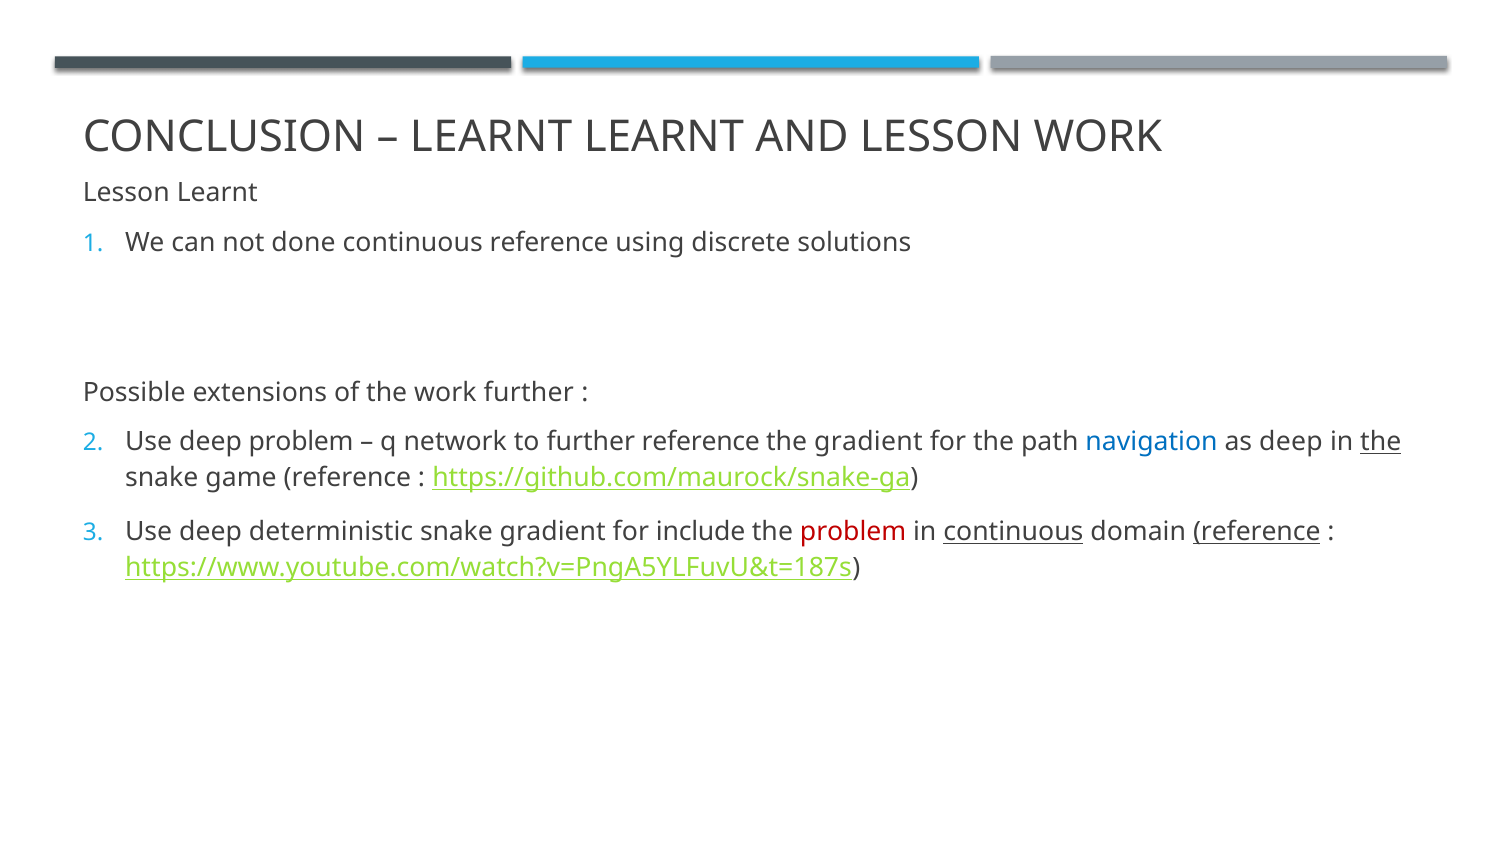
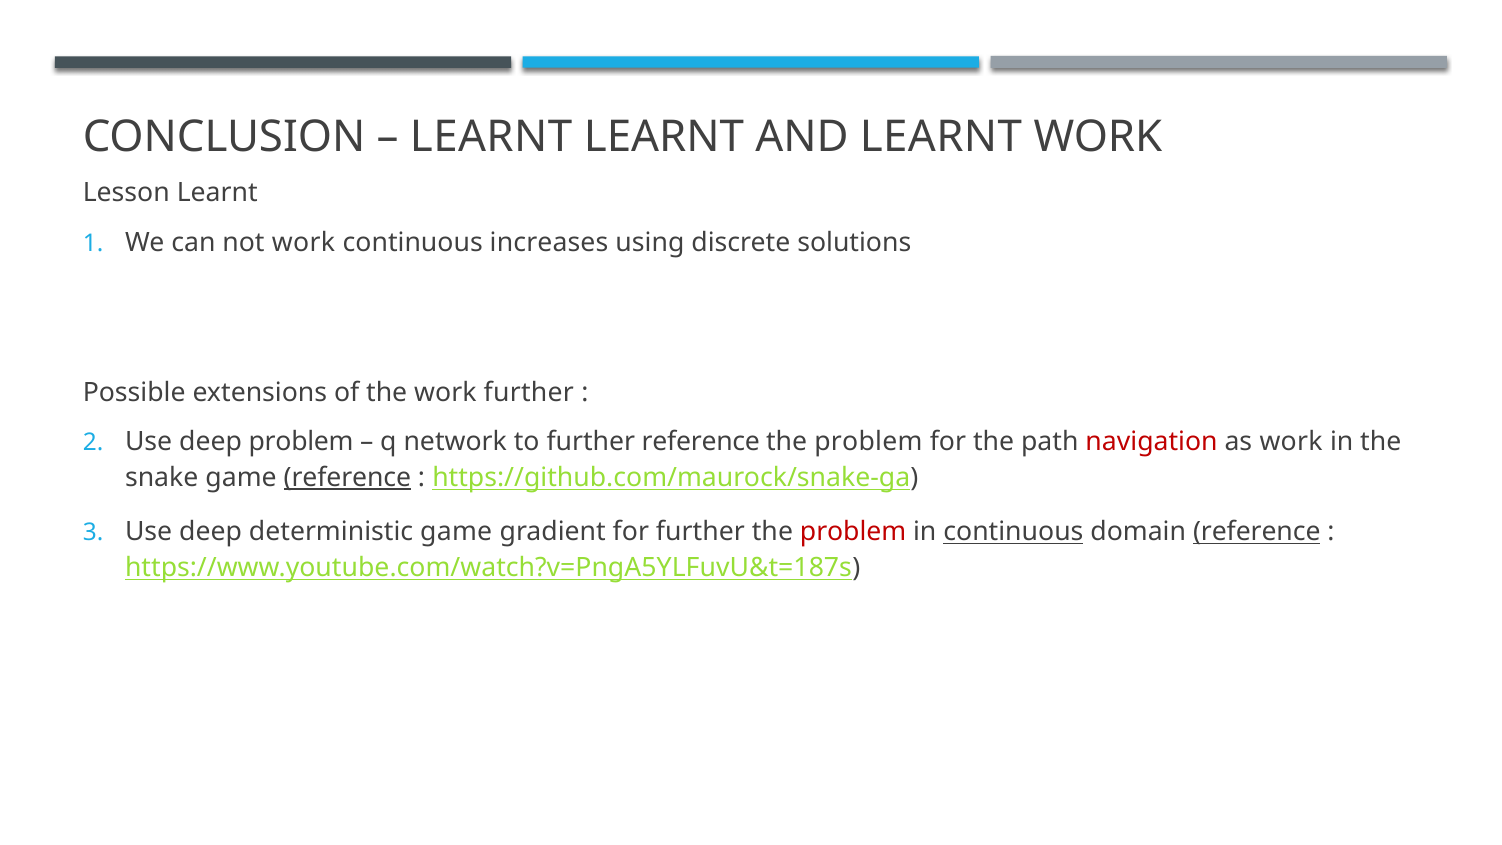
AND LESSON: LESSON -> LEARNT (941, 137)
not done: done -> work (303, 243)
continuous reference: reference -> increases (549, 243)
gradient: gradient -> problem (868, 442)
navigation colour: blue -> red (1152, 442)
as deep: deep -> work (1291, 442)
the underline: present -> none (1381, 442)
reference underline: none -> present (347, 478)
deterministic snake: snake -> game (456, 532)
for include: include -> further (700, 532)
